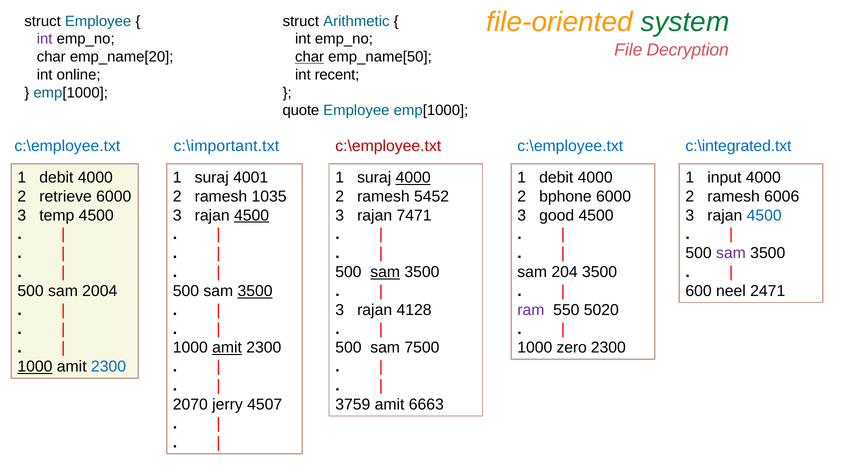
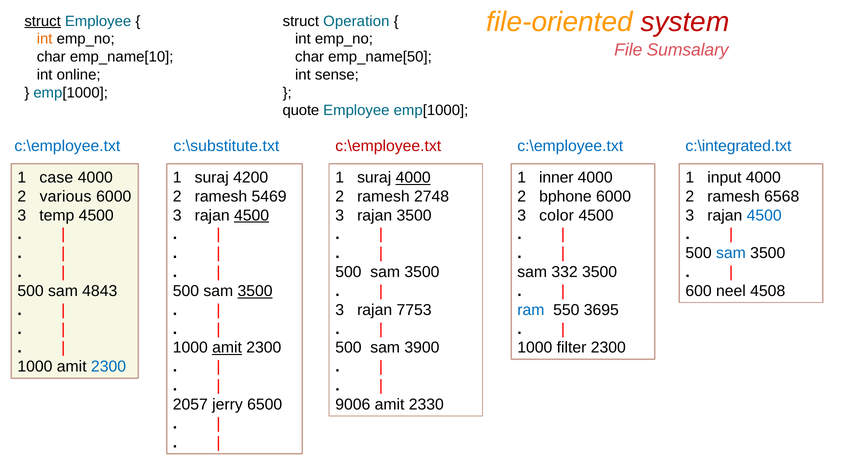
system colour: green -> red (685, 22)
struct underline: none -> present (43, 21)
Arithmetic: Arithmetic -> Operation (356, 21)
int colour: purple -> orange (45, 39)
Decryption: Decryption -> Sumsalary (688, 50)
emp_name[20: emp_name[20 -> emp_name[10 (122, 57)
char underline: present -> none (310, 57)
recent: recent -> sense (337, 75)
c:\important.txt: c:\important.txt -> c:\substitute.txt (226, 146)
debit: debit -> case (56, 178)
4001: 4001 -> 4200 (251, 178)
debit: debit -> inner (556, 178)
retrieve: retrieve -> various (66, 196)
1035: 1035 -> 5469 (269, 196)
5452: 5452 -> 2748 (432, 196)
6006: 6006 -> 6568 (782, 196)
rajan 7471: 7471 -> 3500 (414, 215)
good: good -> color (557, 215)
sam colour: purple -> blue (731, 253)
sam underline: present -> none (385, 272)
204: 204 -> 332 (565, 272)
2004: 2004 -> 4843 (100, 291)
2471: 2471 -> 4508 (768, 291)
4128: 4128 -> 7753 (414, 310)
ram colour: purple -> blue (531, 310)
5020: 5020 -> 3695 (601, 310)
7500: 7500 -> 3900 (422, 348)
zero: zero -> filter (572, 348)
1000 underline: present -> none (35, 367)
2070: 2070 -> 2057 (190, 405)
4507: 4507 -> 6500 (265, 405)
3759: 3759 -> 9006 (353, 405)
6663: 6663 -> 2330 (426, 405)
